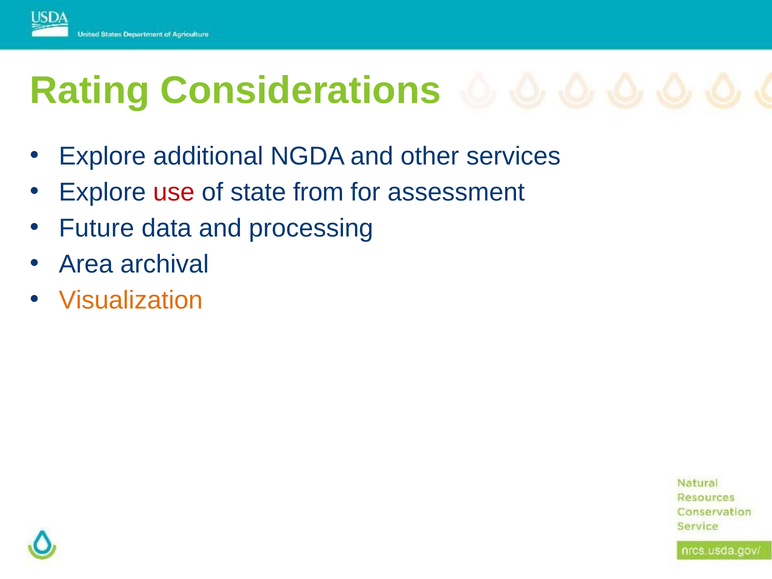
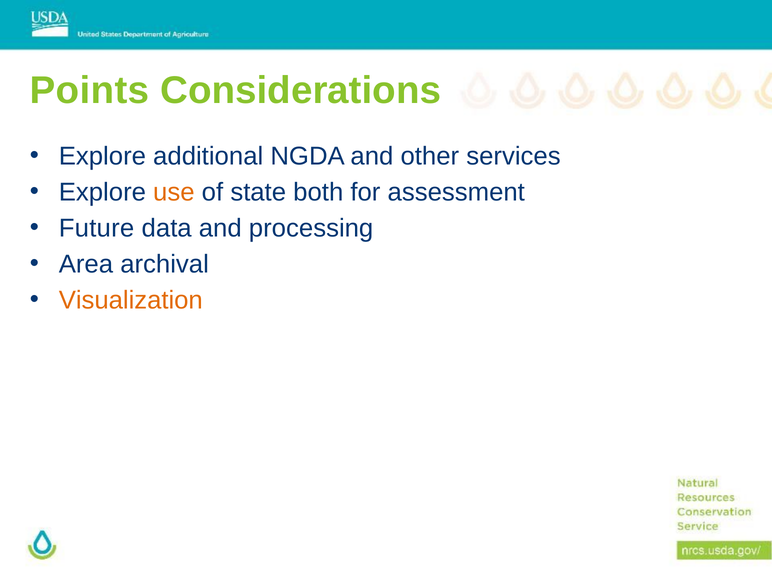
Rating: Rating -> Points (90, 90)
use colour: red -> orange (174, 192)
from: from -> both (318, 192)
